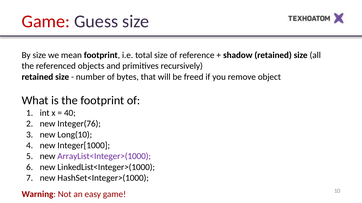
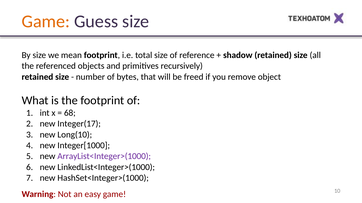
Game colour: red -> orange (46, 21)
40: 40 -> 68 (70, 113)
Integer(76: Integer(76 -> Integer(17 (79, 124)
